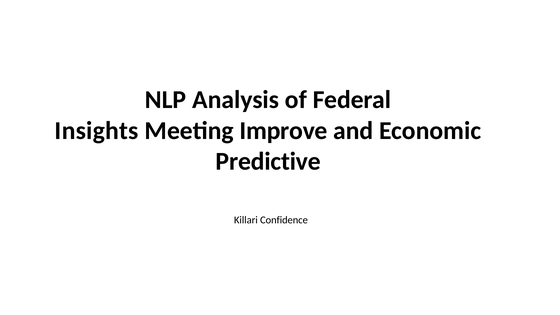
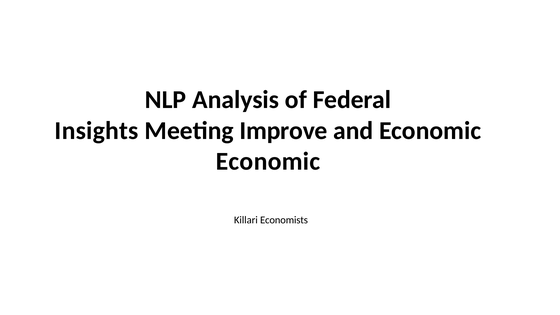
Predictive: Predictive -> Economic (268, 161)
Confidence: Confidence -> Economists (284, 220)
